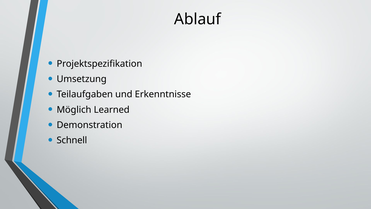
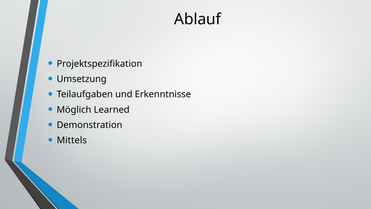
Schnell: Schnell -> Mittels (72, 140)
